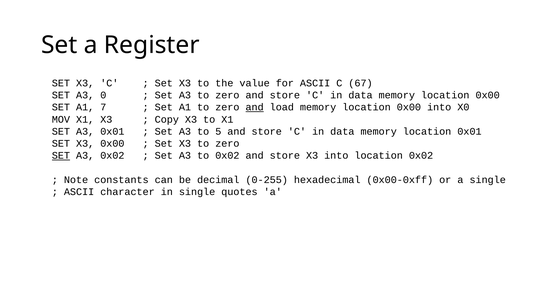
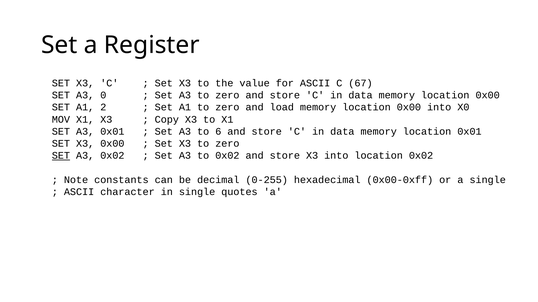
7: 7 -> 2 (103, 108)
and underline: present -> none (255, 108)
5: 5 -> 6 (218, 132)
